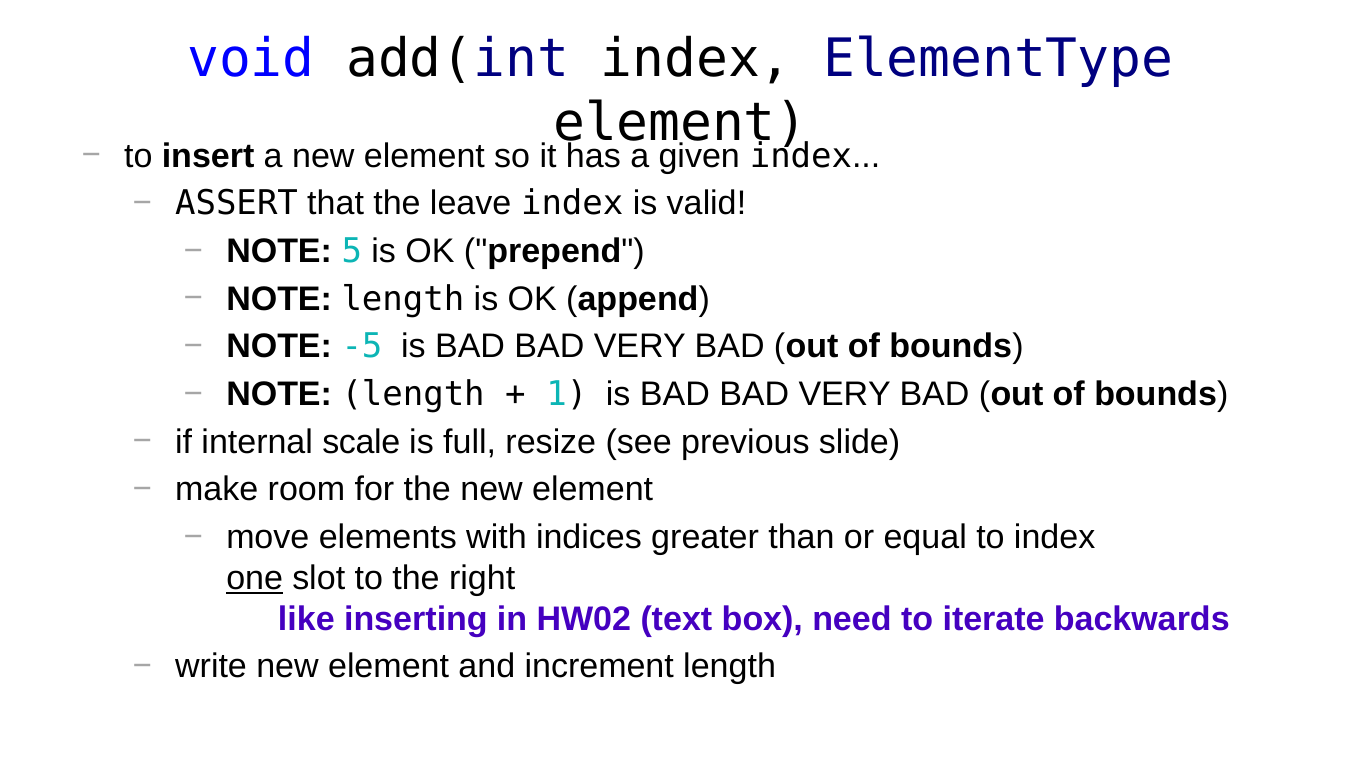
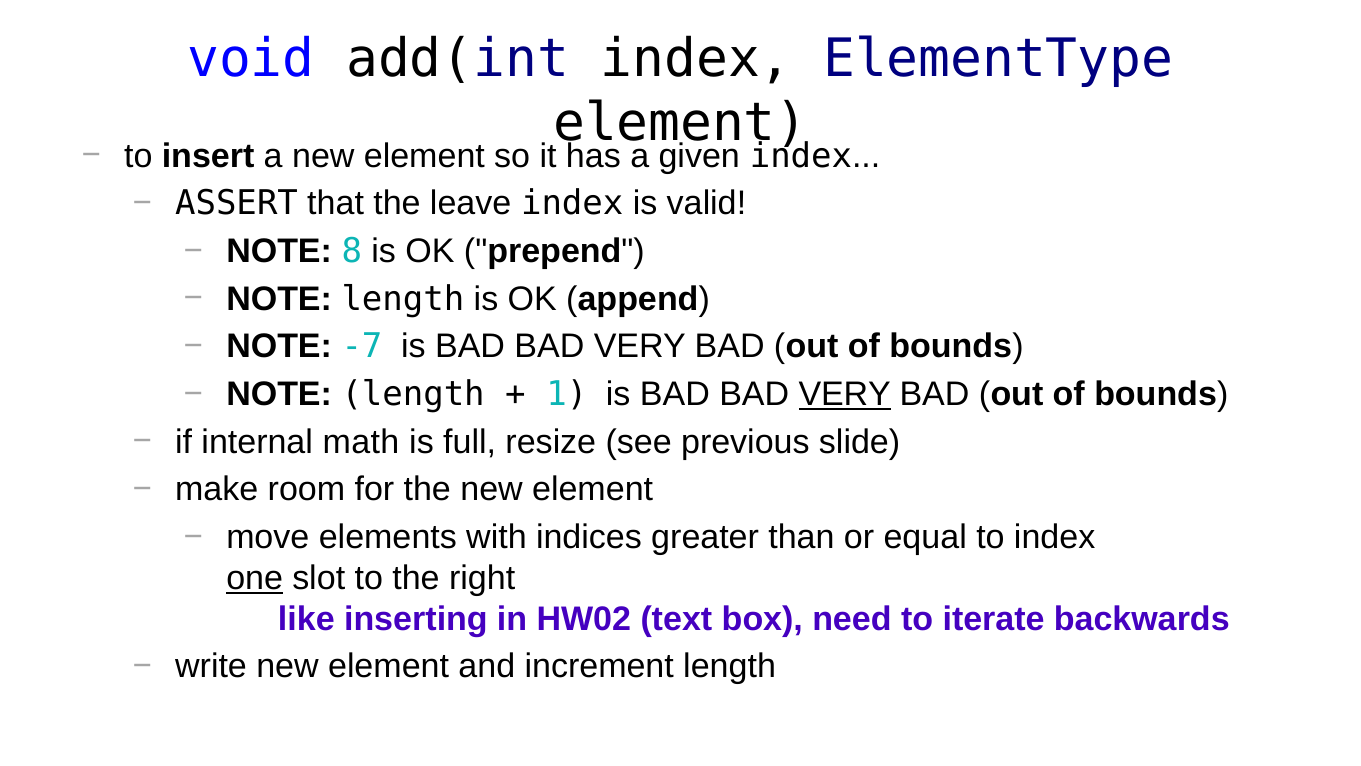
5: 5 -> 8 (352, 251)
-5: -5 -> -7 (362, 346)
VERY underline: none -> present (845, 394)
scale: scale -> math (361, 442)
